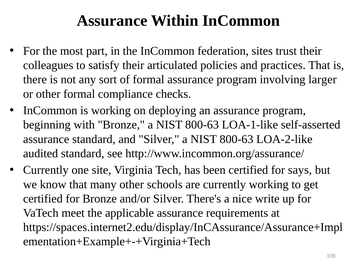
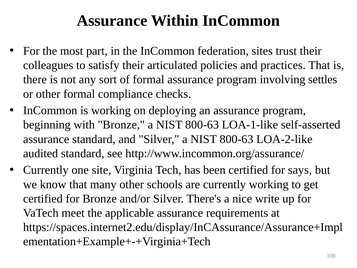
larger: larger -> settles (323, 79)
